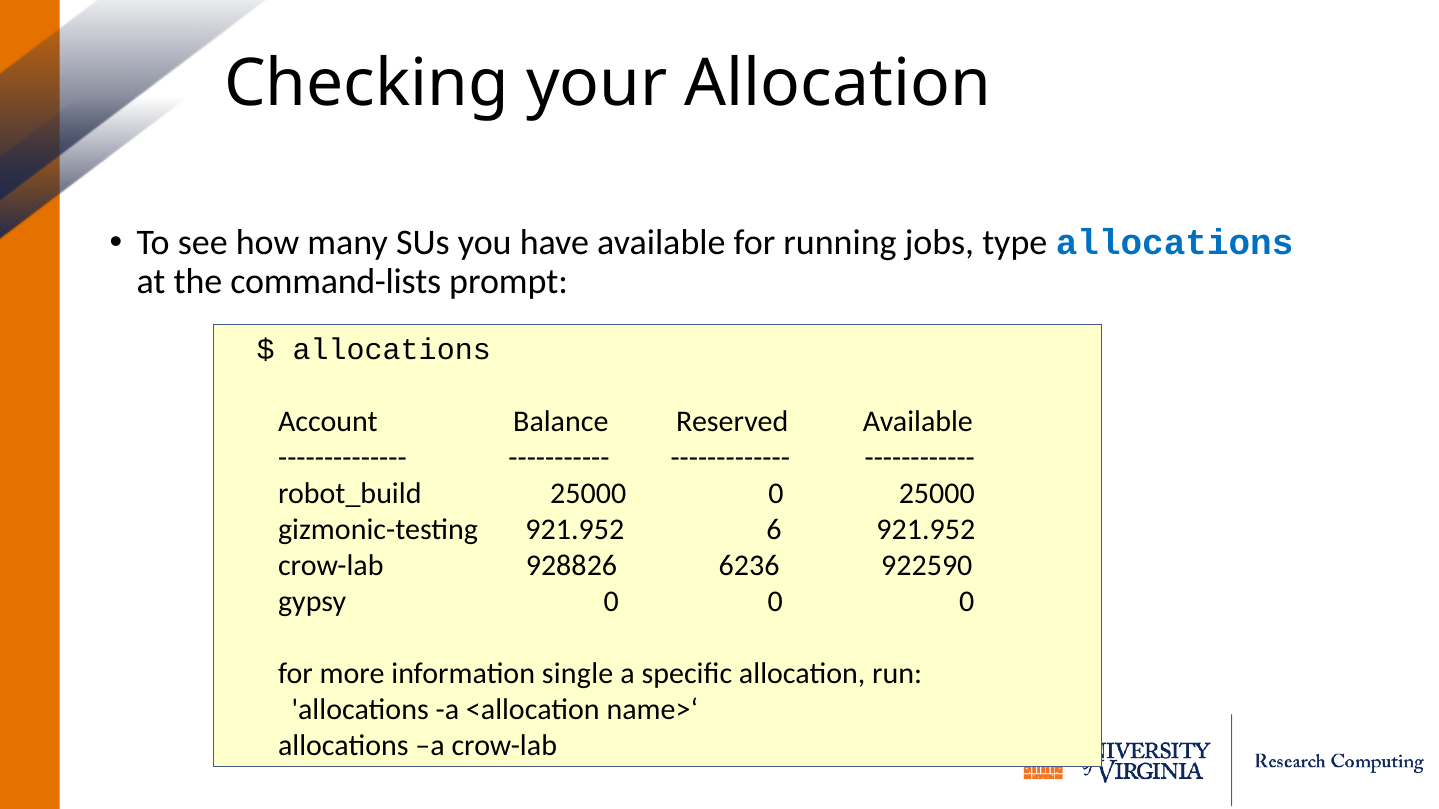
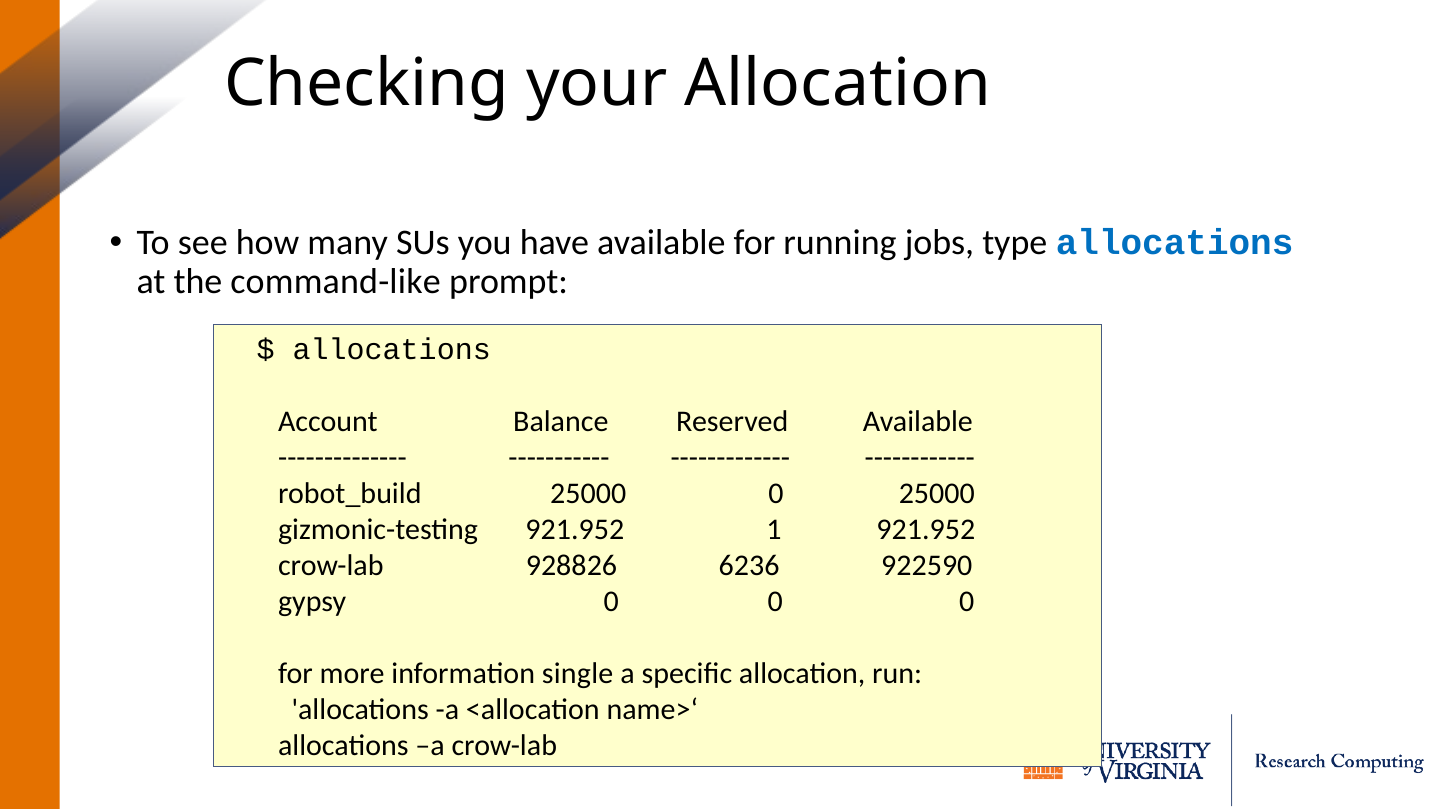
command-lists: command-lists -> command-like (336, 282)
6: 6 -> 1 (774, 530)
